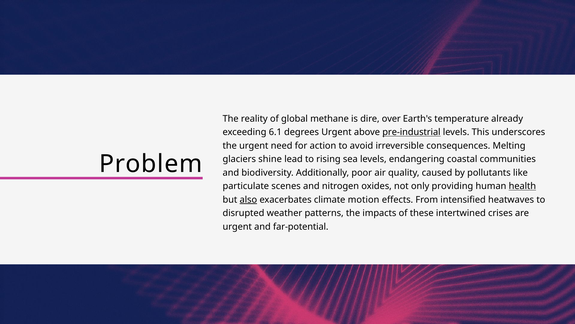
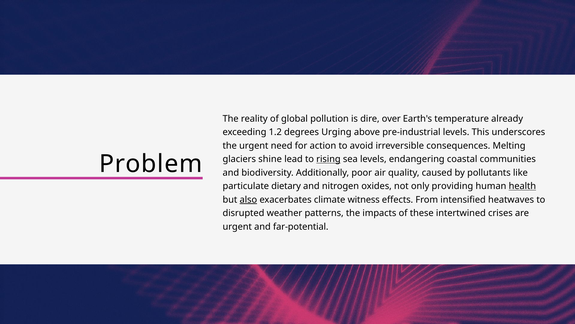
methane: methane -> pollution (330, 118)
6.1: 6.1 -> 1.2 (275, 132)
degrees Urgent: Urgent -> Urging (336, 132)
pre-industrial underline: present -> none (411, 132)
rising underline: none -> present (328, 159)
scenes: scenes -> dietary (286, 186)
motion: motion -> witness (364, 199)
